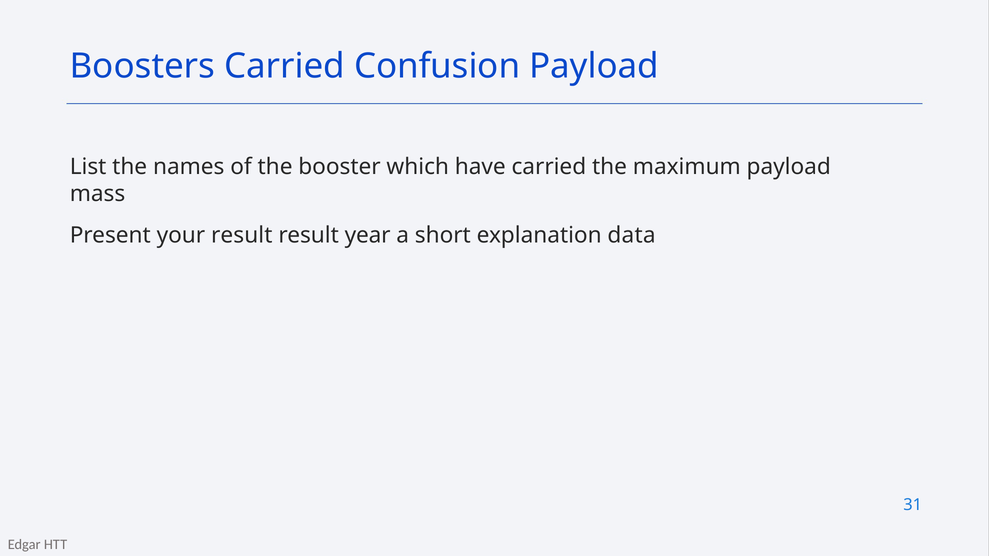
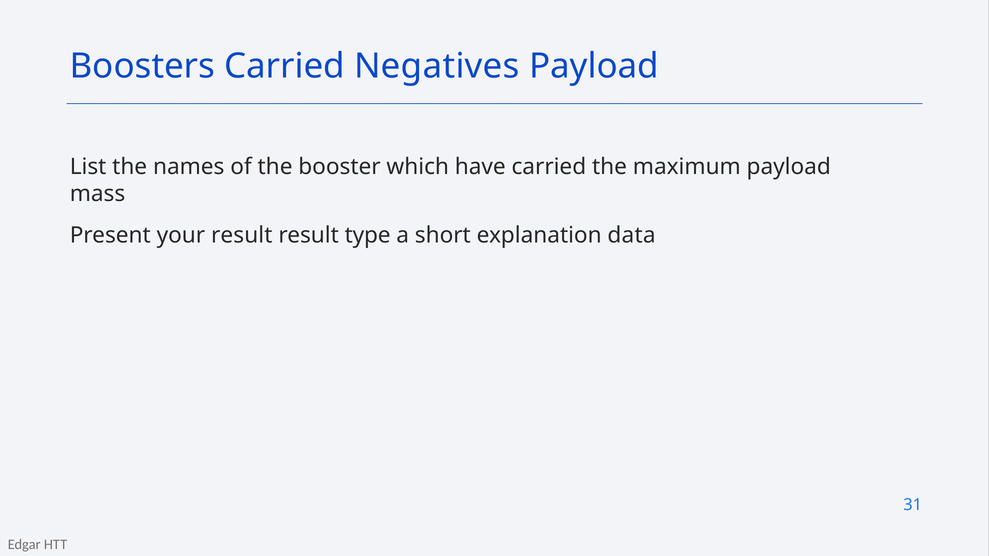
Confusion: Confusion -> Negatives (437, 66)
year: year -> type (368, 236)
